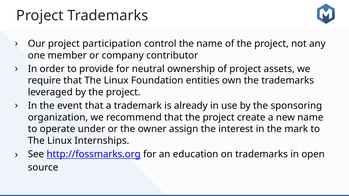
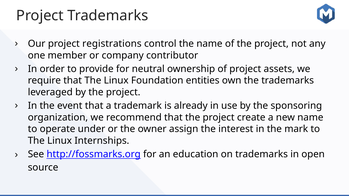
participation: participation -> registrations (112, 44)
